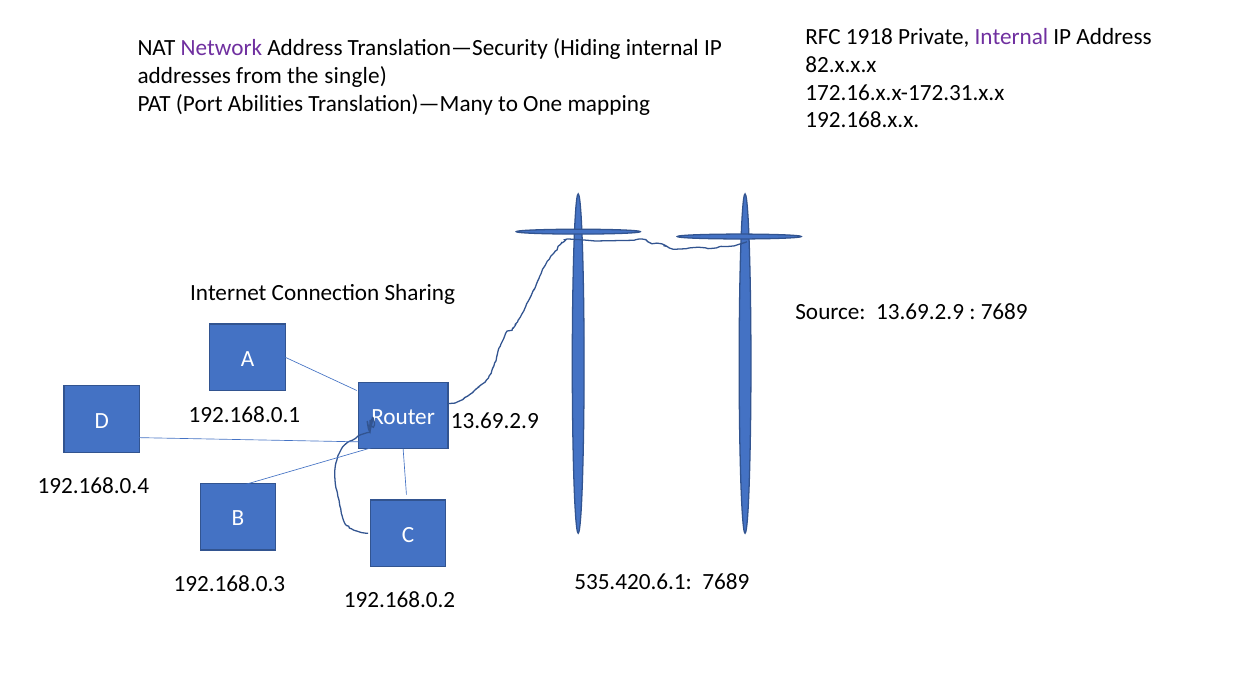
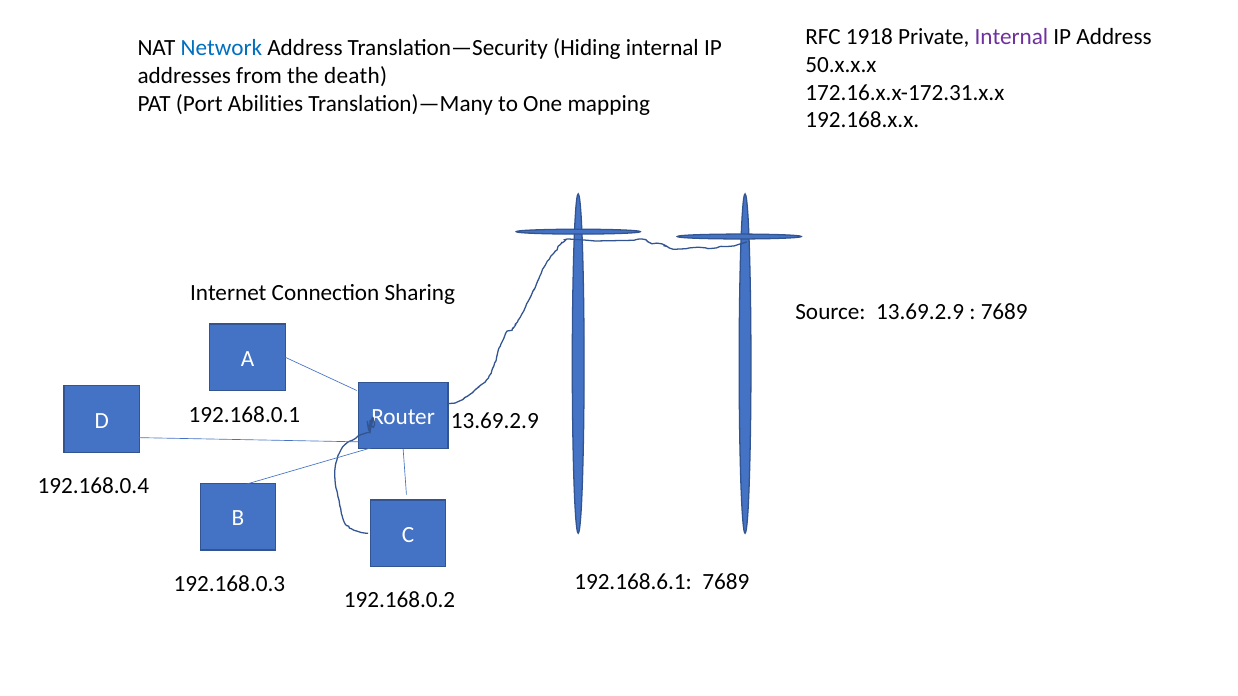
Network colour: purple -> blue (221, 48)
82.x.x.x: 82.x.x.x -> 50.x.x.x (841, 65)
single: single -> death (356, 76)
535.420.6.1: 535.420.6.1 -> 192.168.6.1 (633, 582)
